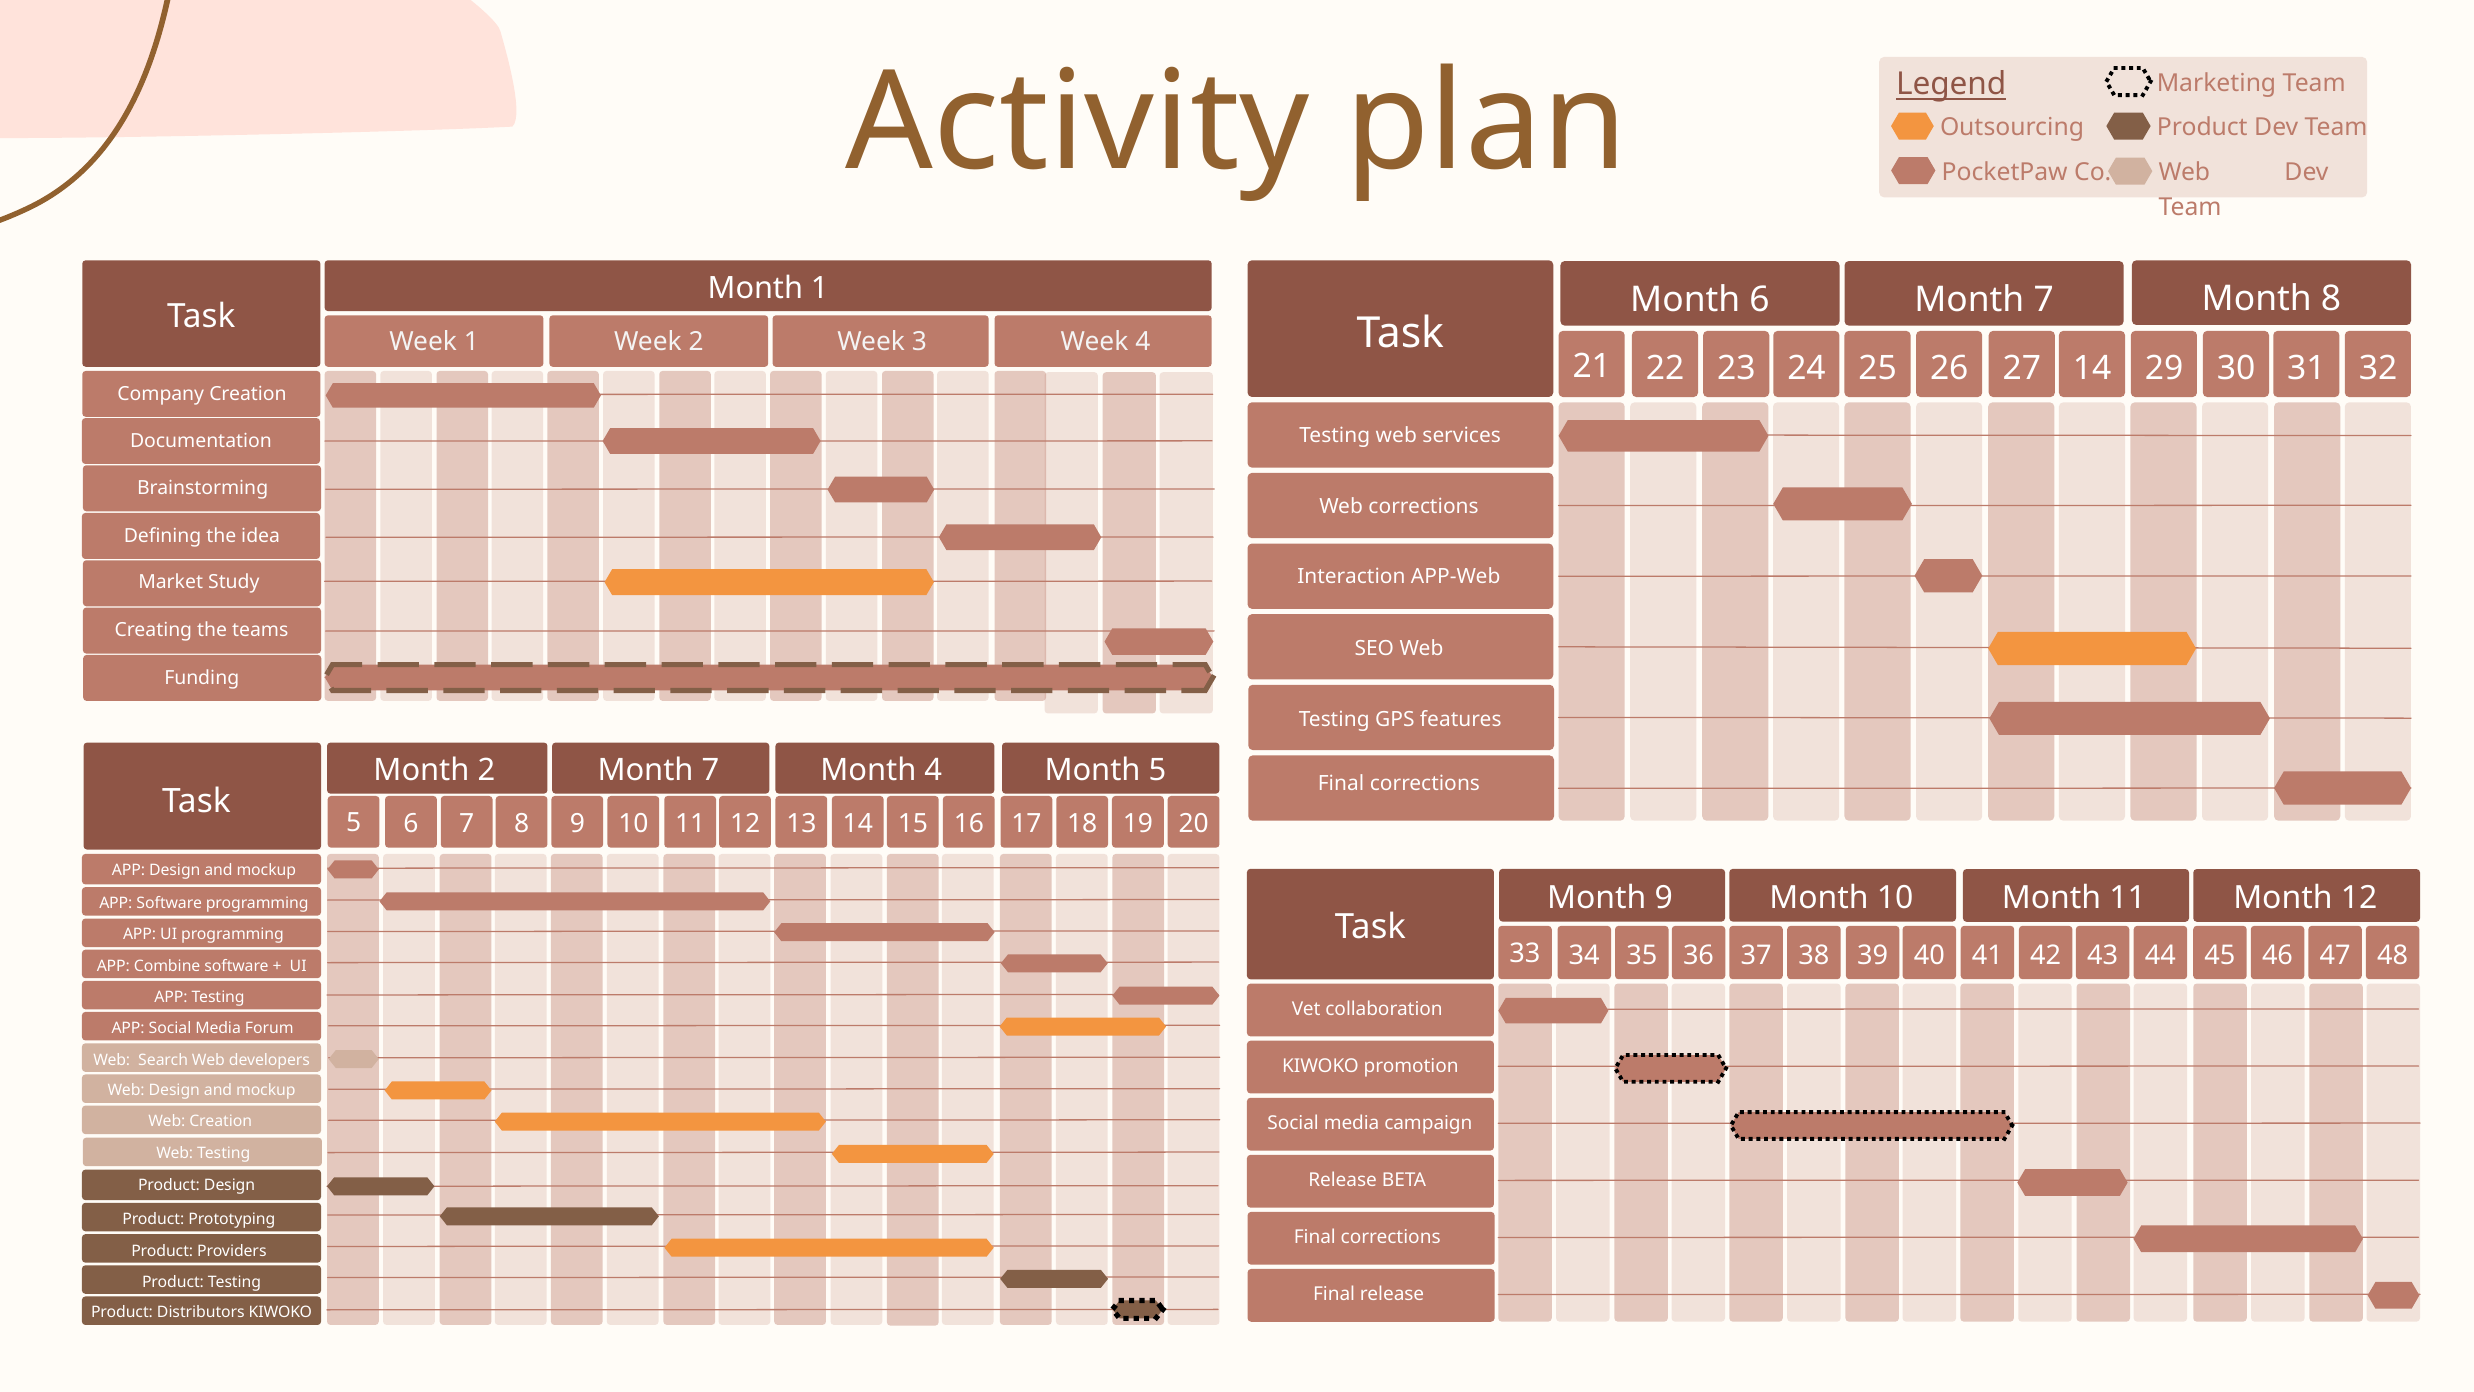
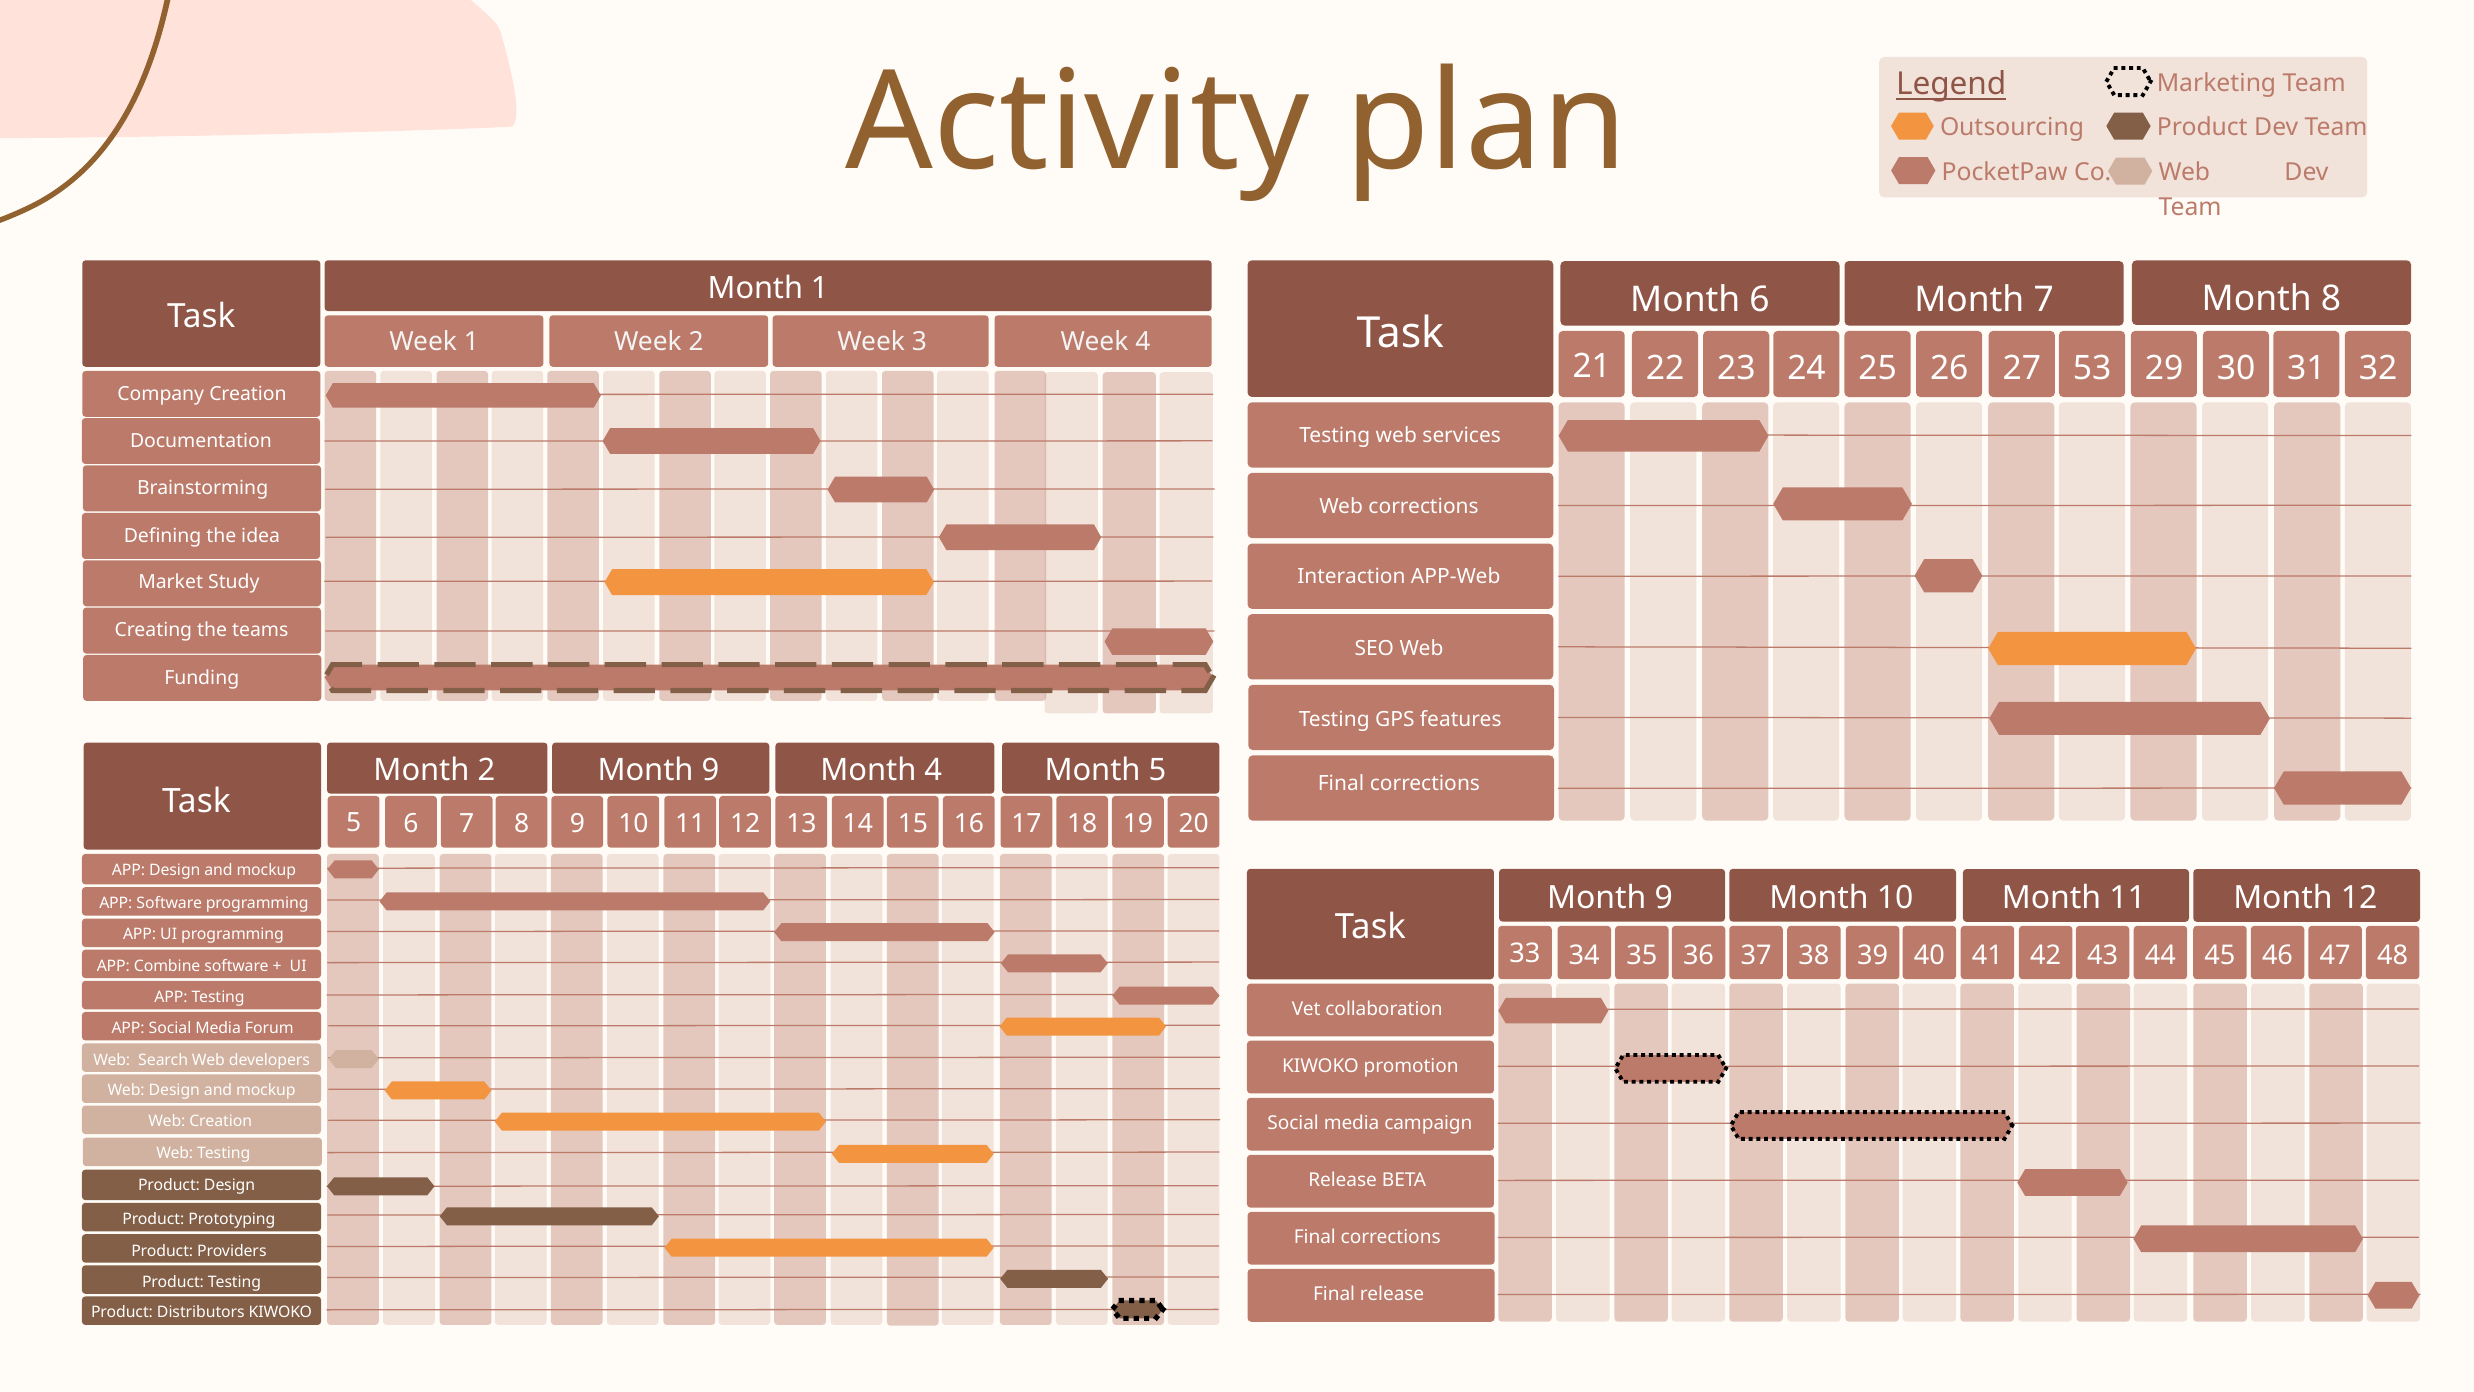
27 14: 14 -> 53 (2092, 368)
7: 7 -> 9 (711, 770)
